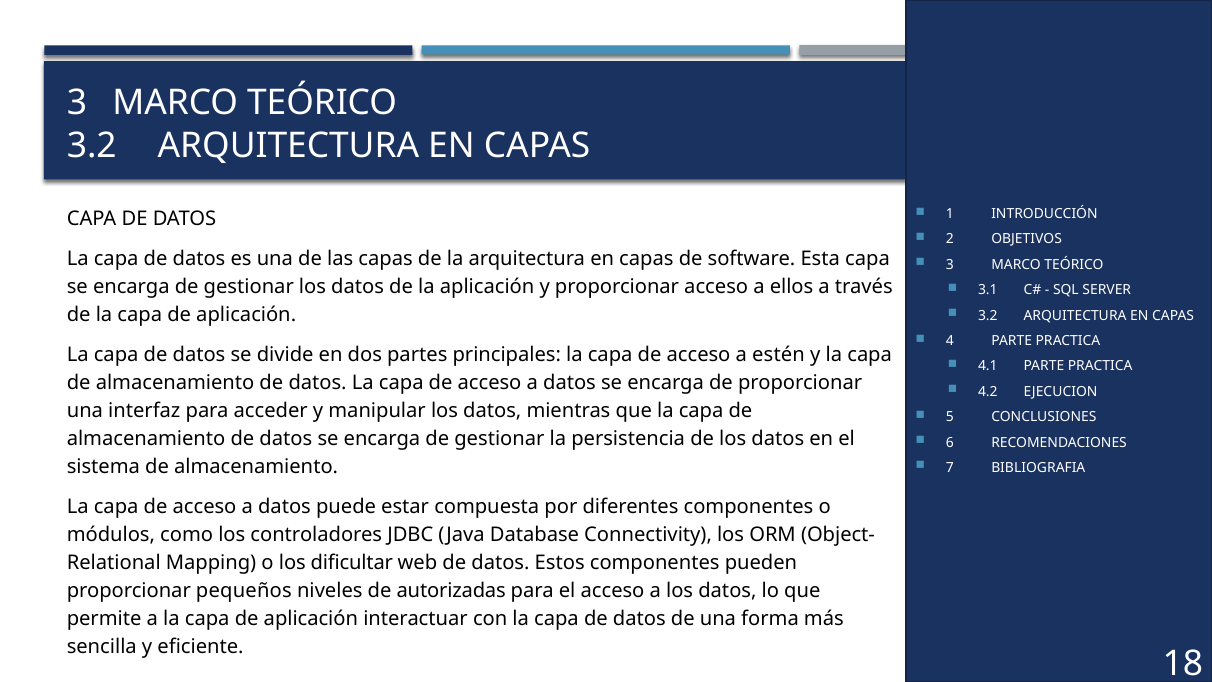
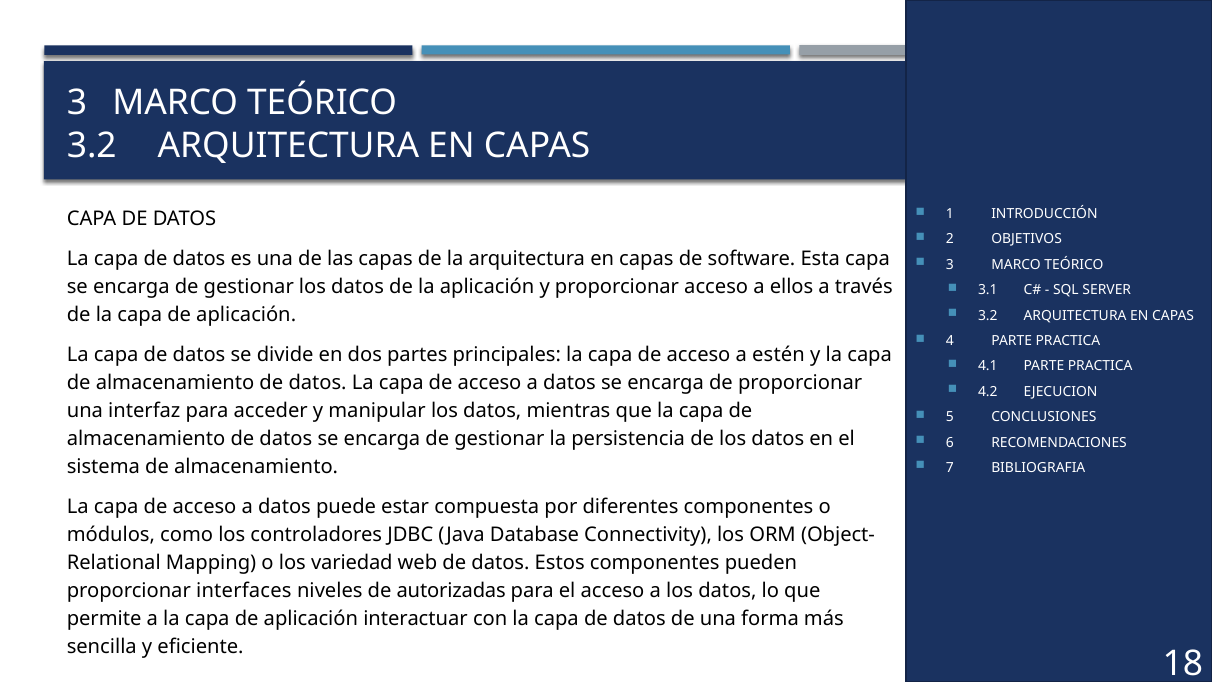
dificultar: dificultar -> variedad (352, 563)
pequeños: pequeños -> interfaces (244, 590)
